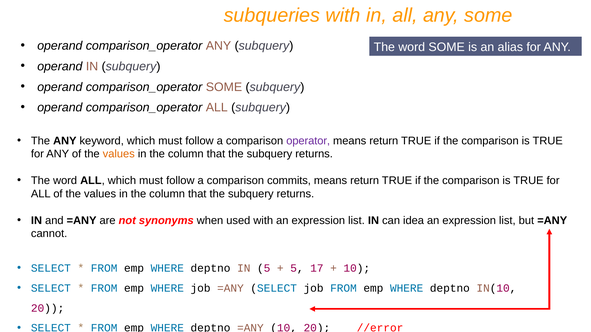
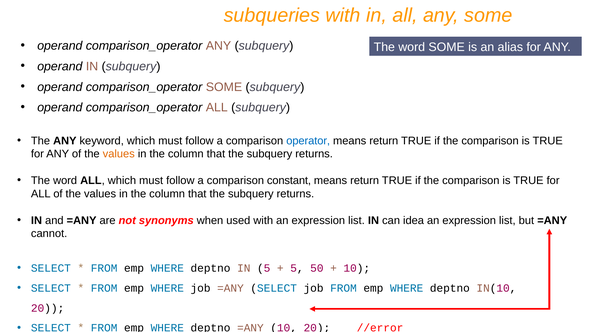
operator colour: purple -> blue (308, 141)
commits: commits -> constant (289, 181)
17: 17 -> 50 (317, 269)
